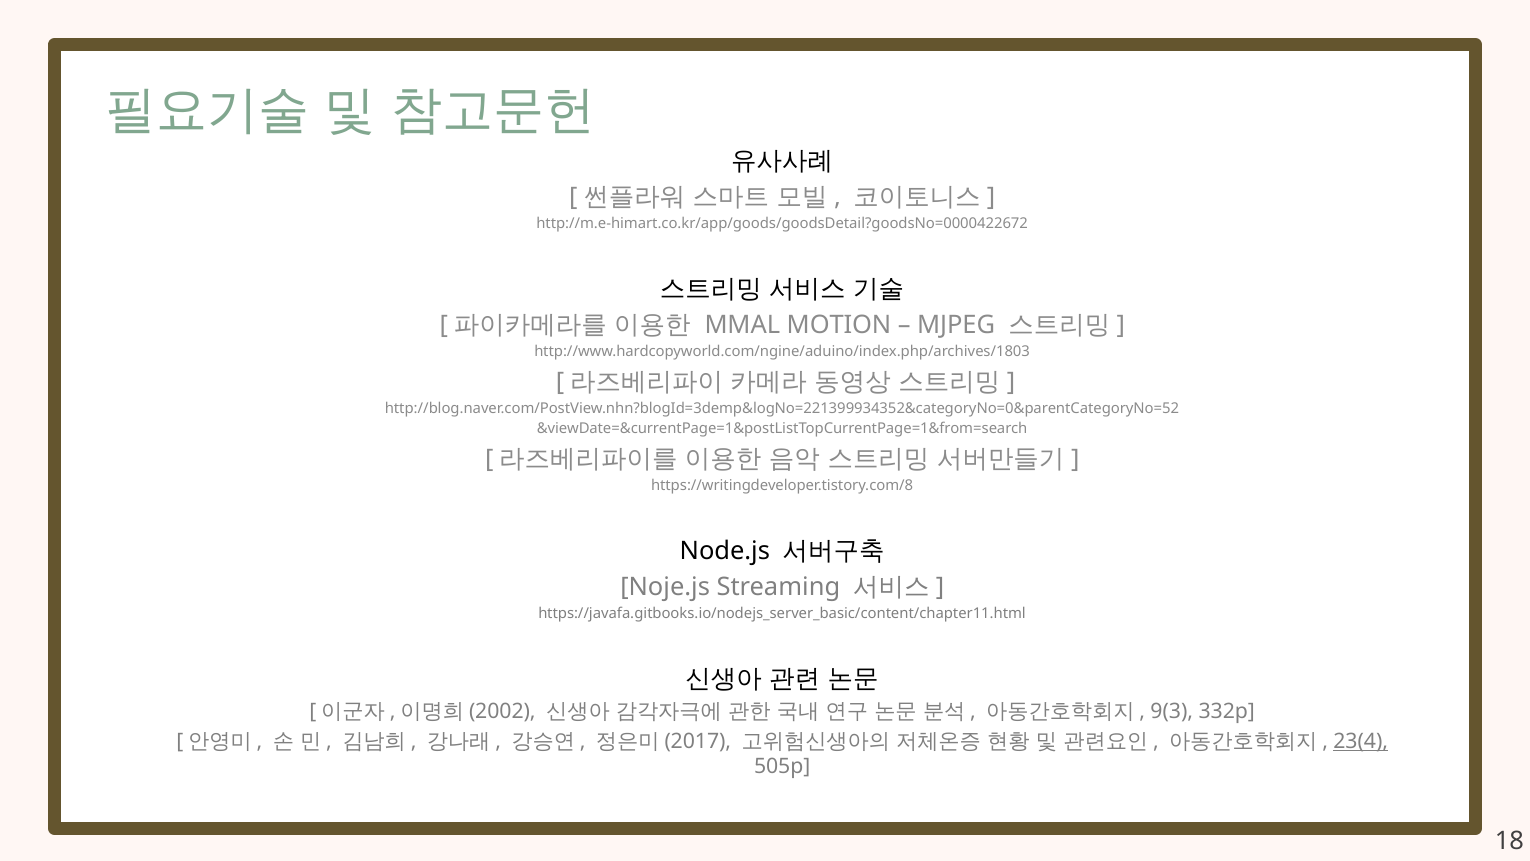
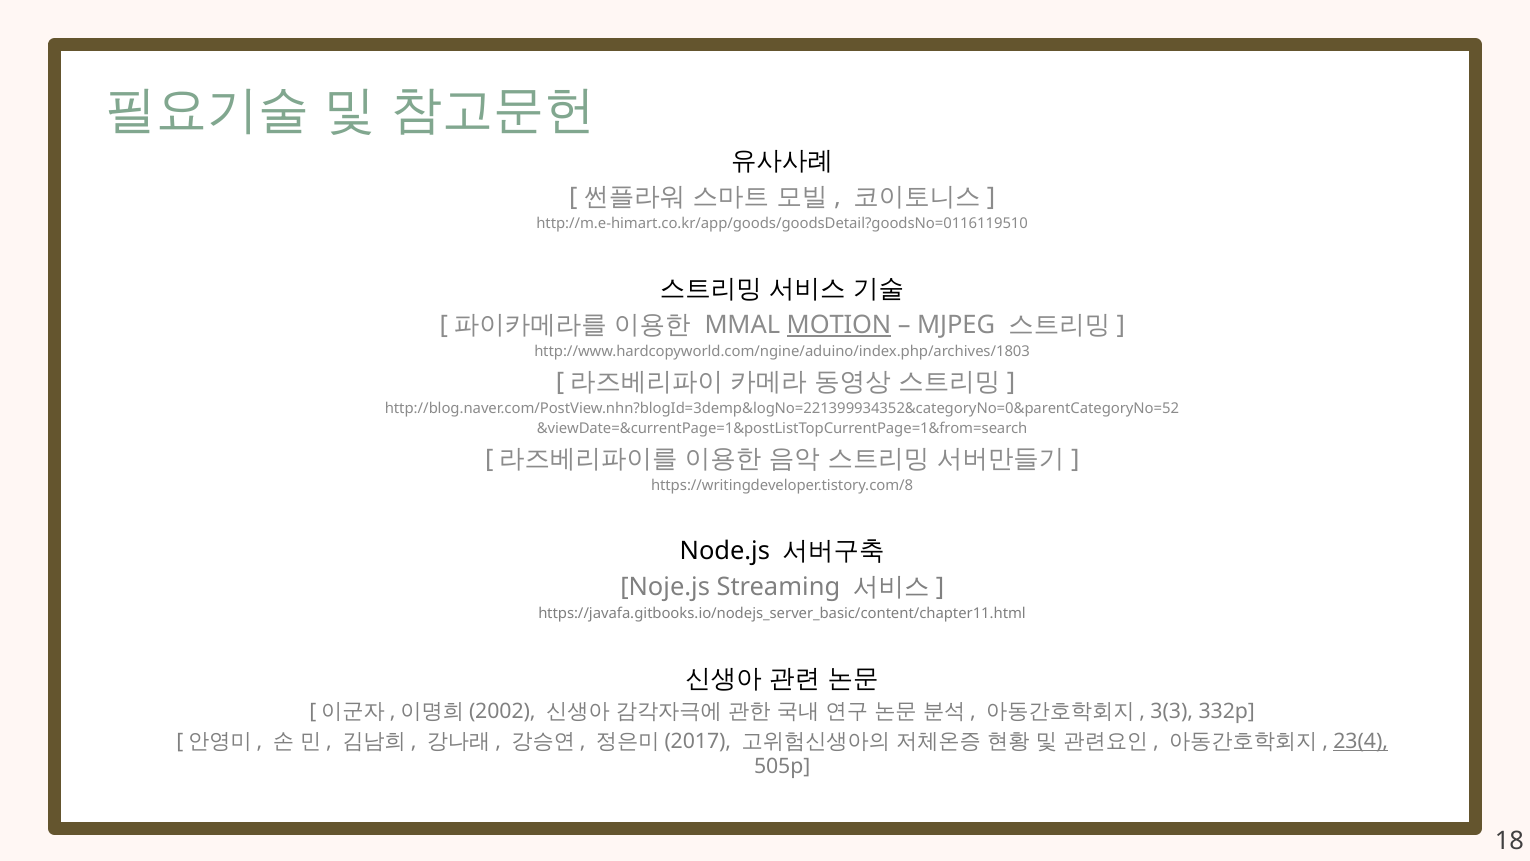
http://m.e-himart.co.kr/app/goods/goodsDetail?goodsNo=0000422672: http://m.e-himart.co.kr/app/goods/goodsDetail?goodsNo=0000422672 -> http://m.e-himart.co.kr/app/goods/goodsDetail?goodsNo=0116119510 (782, 224)
MOTION underline: none -> present (839, 325)
9(3: 9(3 -> 3(3 (1172, 711)
